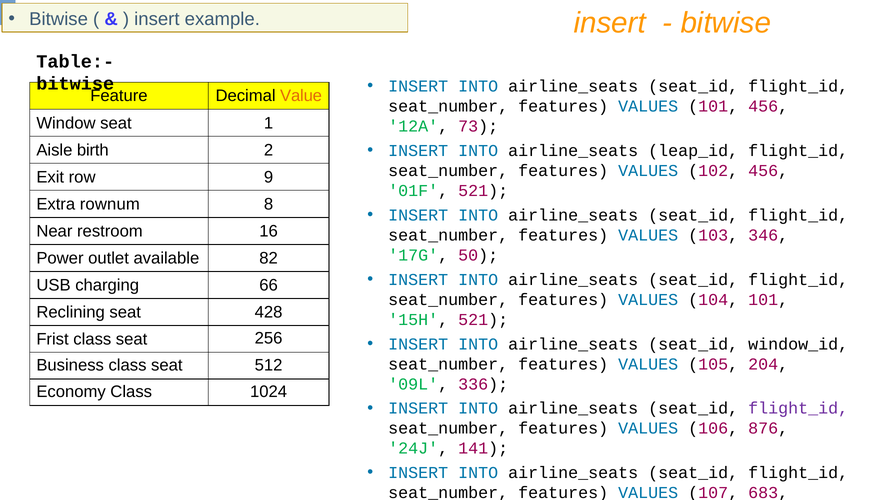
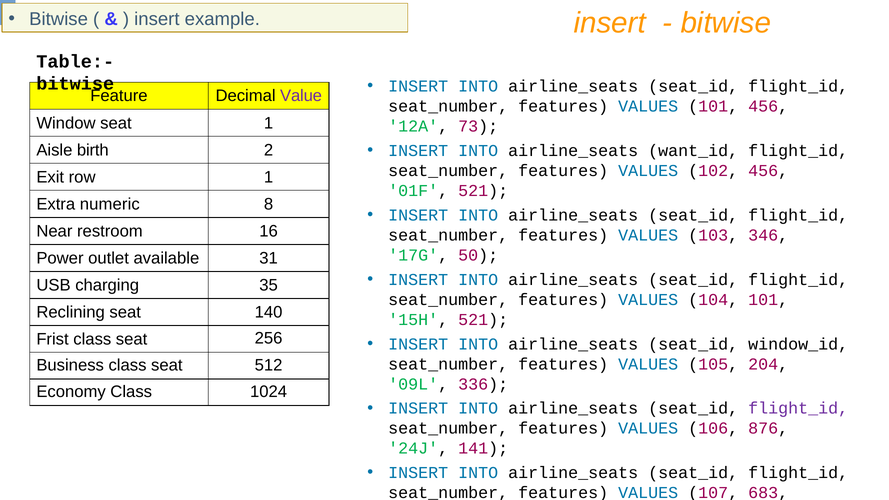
Value colour: orange -> purple (301, 96)
leap_id: leap_id -> want_id (693, 151)
row 9: 9 -> 1 (269, 177)
rownum: rownum -> numeric (110, 204)
82: 82 -> 31 (269, 258)
66: 66 -> 35 (269, 285)
428: 428 -> 140 (269, 312)
